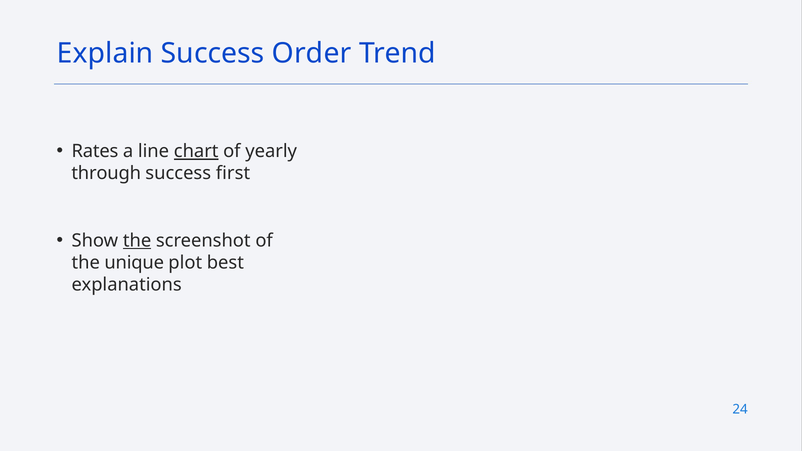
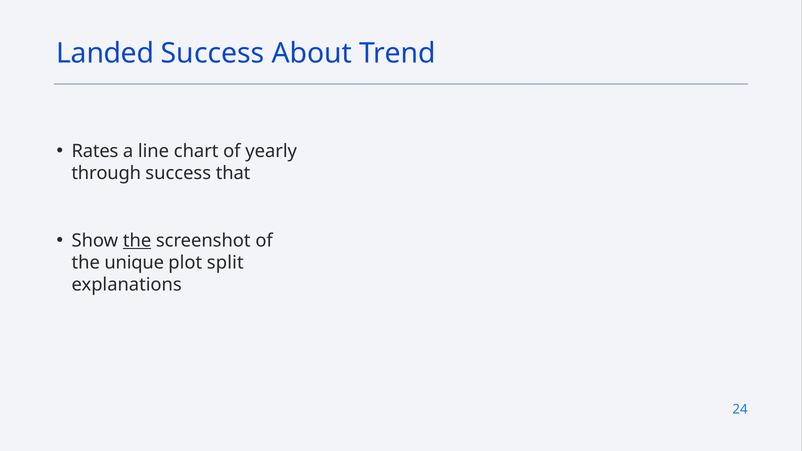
Explain: Explain -> Landed (105, 54)
Order: Order -> About (312, 54)
chart underline: present -> none (196, 151)
first: first -> that (233, 173)
best: best -> split (225, 263)
